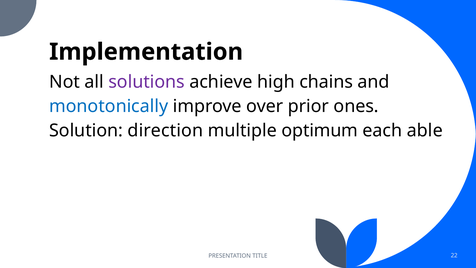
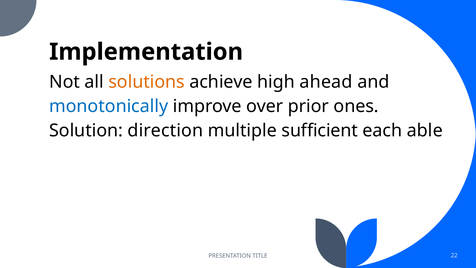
solutions colour: purple -> orange (147, 82)
chains: chains -> ahead (326, 82)
optimum: optimum -> sufficient (320, 130)
